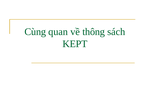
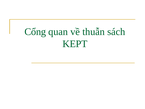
Cùng: Cùng -> Cổng (35, 32)
thông: thông -> thuẫn (94, 32)
